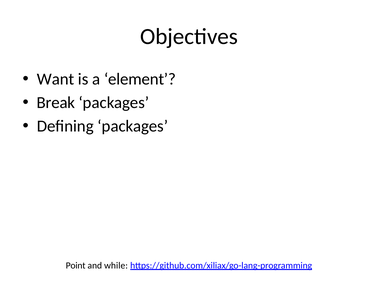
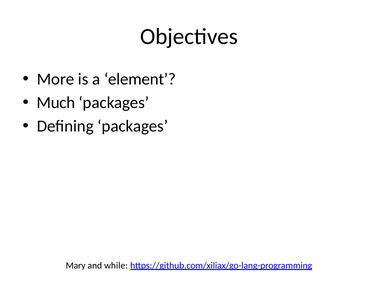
Want: Want -> More (56, 79)
Break: Break -> Much (56, 103)
Point: Point -> Mary (76, 266)
